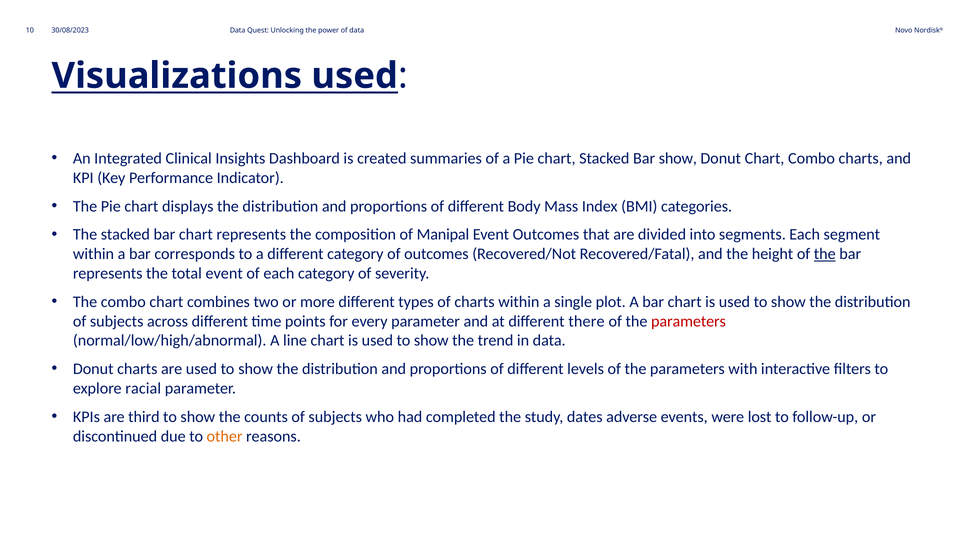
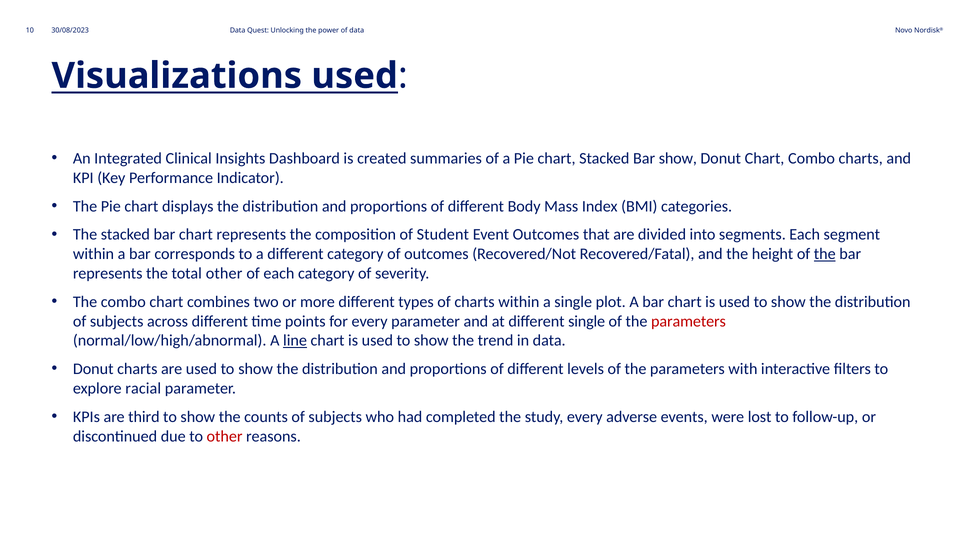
Manipal: Manipal -> Student (443, 235)
total event: event -> other (224, 273)
different there: there -> single (587, 321)
line underline: none -> present (295, 341)
study dates: dates -> every (585, 417)
other colour: orange -> red (225, 436)
